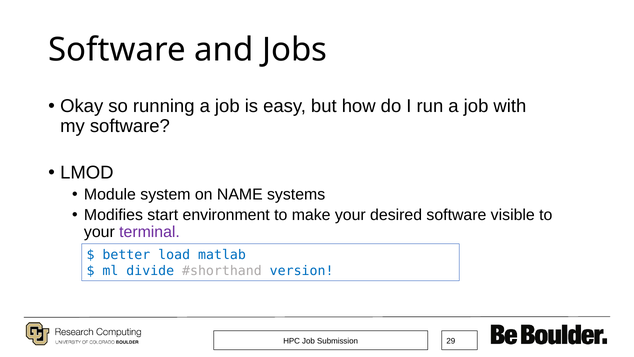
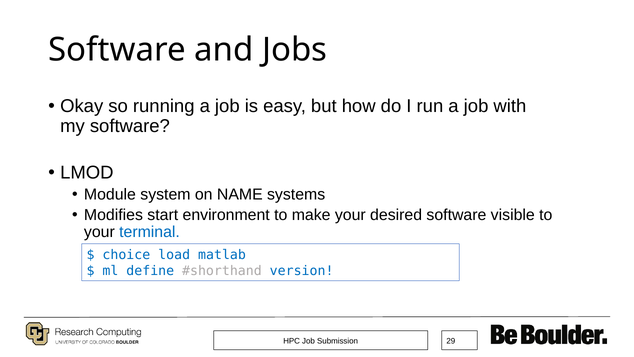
terminal colour: purple -> blue (150, 232)
better: better -> choice (126, 255)
divide: divide -> define (150, 271)
